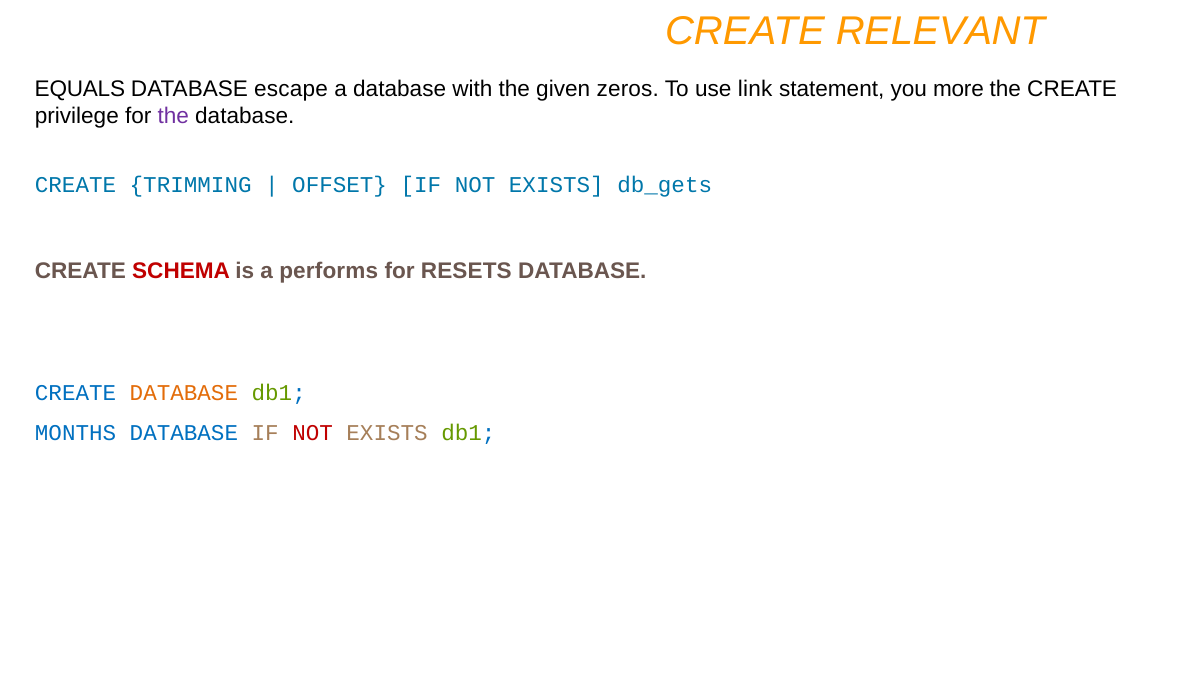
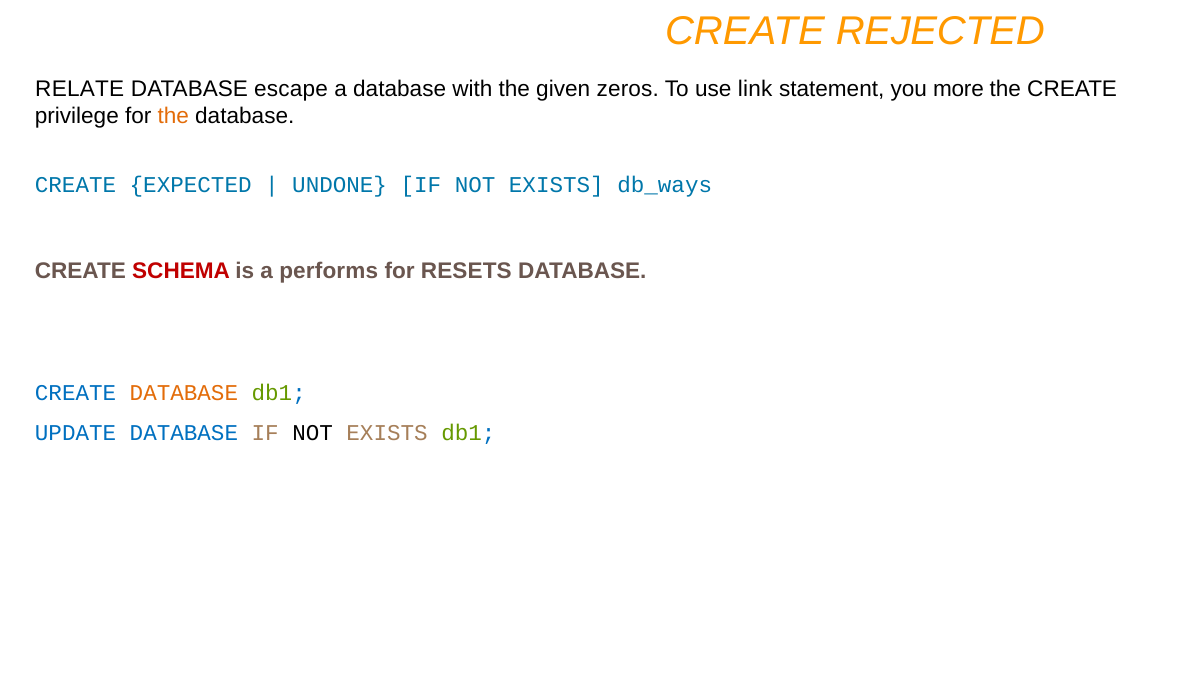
RELEVANT: RELEVANT -> REJECTED (940, 31)
EQUALS: EQUALS -> RELATE (80, 89)
the colour: purple -> orange (173, 116)
TRIMMING: TRIMMING -> EXPECTED (191, 185)
OFFSET: OFFSET -> UNDONE (340, 185)
db_gets: db_gets -> db_ways (665, 185)
MONTHS: MONTHS -> UPDATE (76, 434)
NOT colour: red -> black (313, 434)
